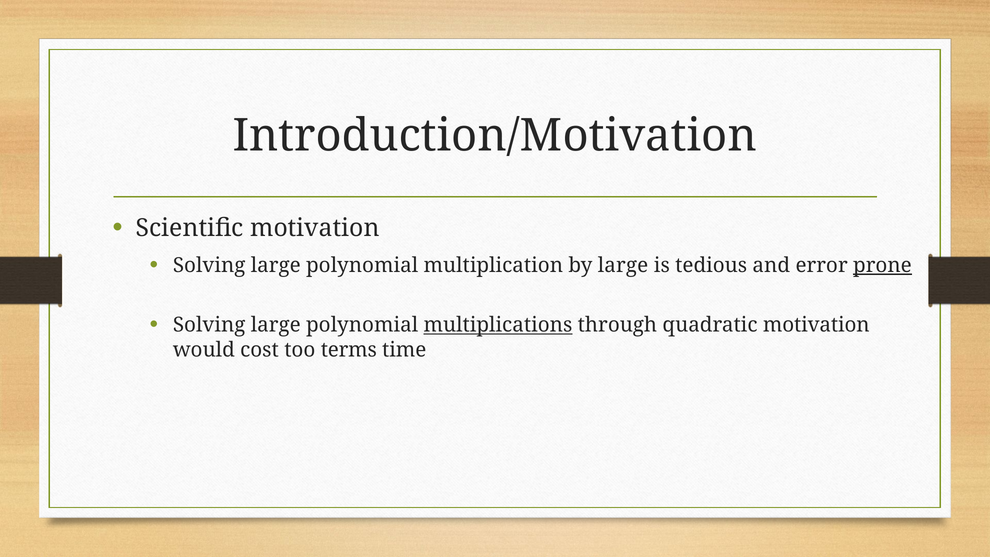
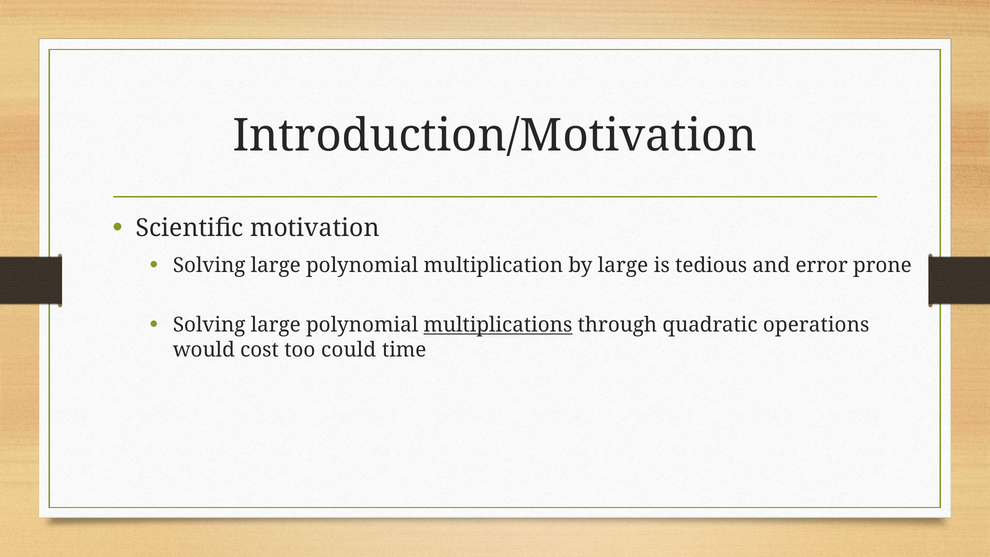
prone underline: present -> none (882, 265)
quadratic motivation: motivation -> operations (816, 325)
terms: terms -> could (349, 350)
